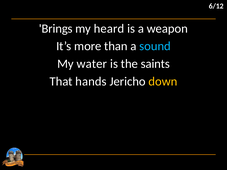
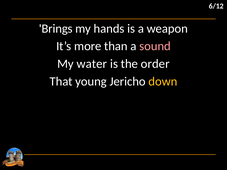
heard: heard -> hands (109, 29)
sound colour: light blue -> pink (155, 46)
saints: saints -> order (155, 64)
hands: hands -> young (91, 82)
